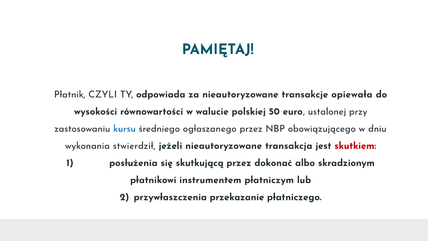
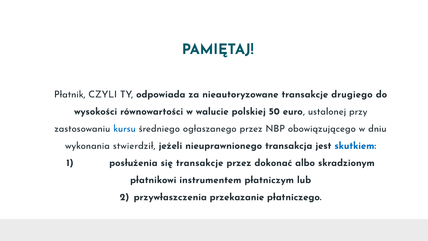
opiewała: opiewała -> drugiego (352, 94)
jeżeli nieautoryzowane: nieautoryzowane -> nieuprawnionego (224, 146)
skutkiem colour: red -> blue (355, 146)
się skutkującą: skutkującą -> transakcje (200, 163)
